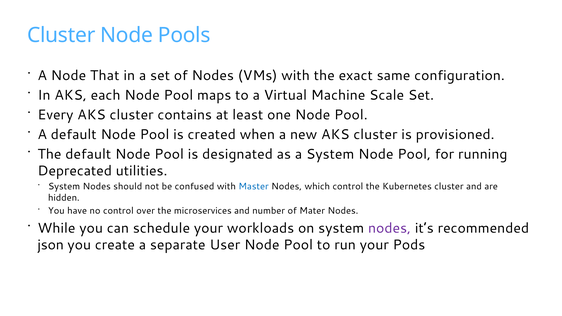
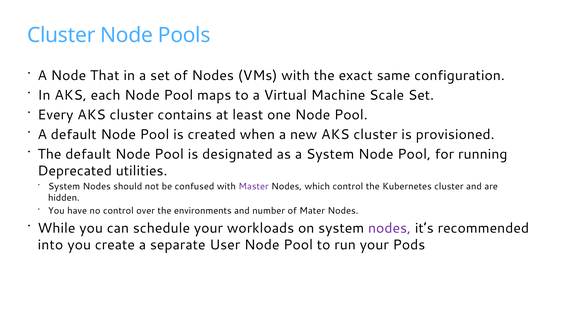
Master colour: blue -> purple (254, 187)
microservices: microservices -> environments (203, 211)
json: json -> into (50, 245)
